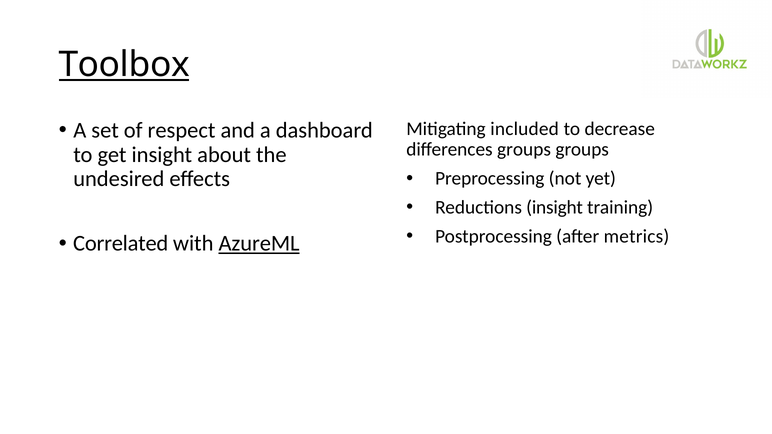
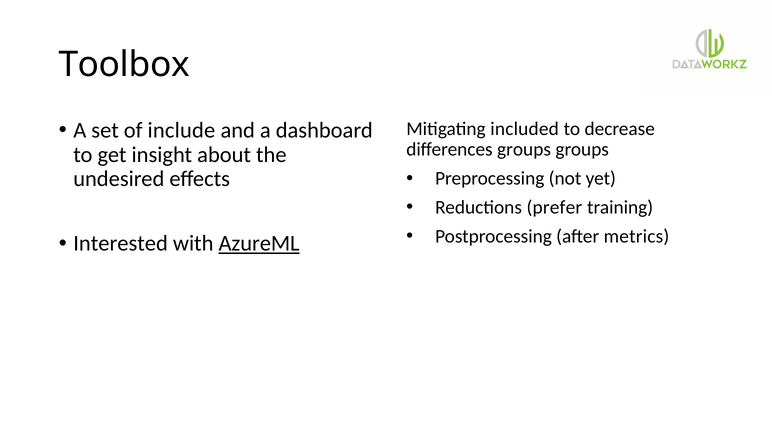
Toolbox underline: present -> none (124, 65)
respect: respect -> include (181, 130)
Reductions insight: insight -> prefer (554, 207)
Correlated: Correlated -> Interested (121, 244)
